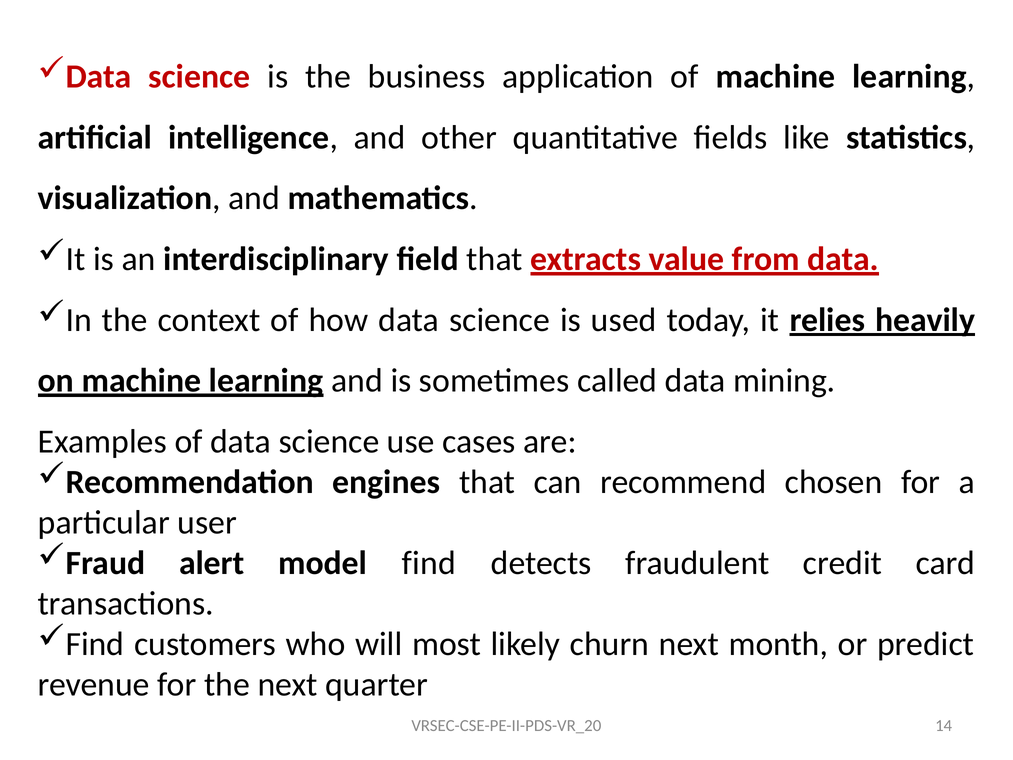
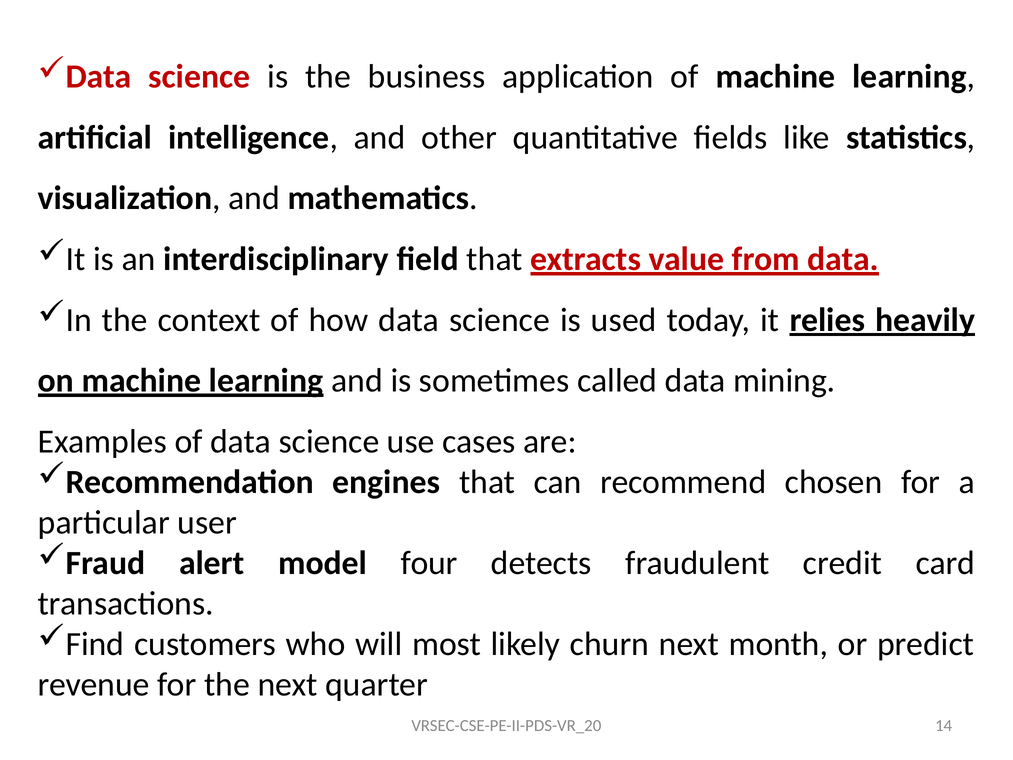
model find: find -> four (429, 563)
